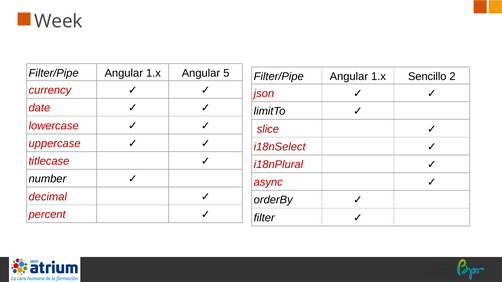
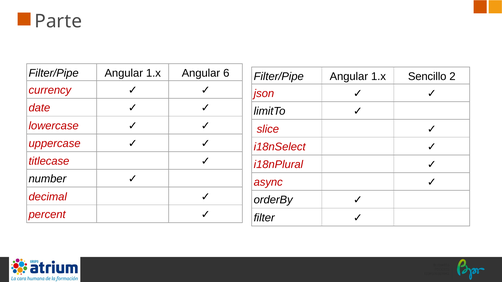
Week: Week -> Parte (58, 21)
5: 5 -> 6 (226, 73)
